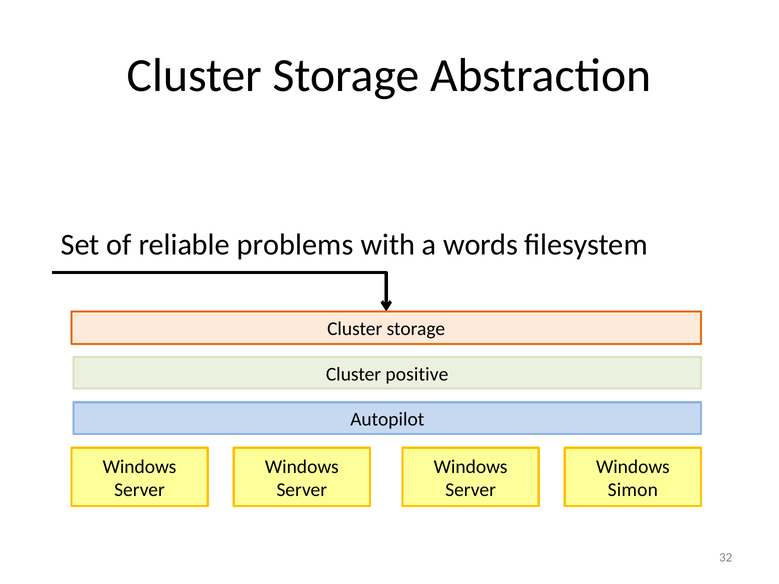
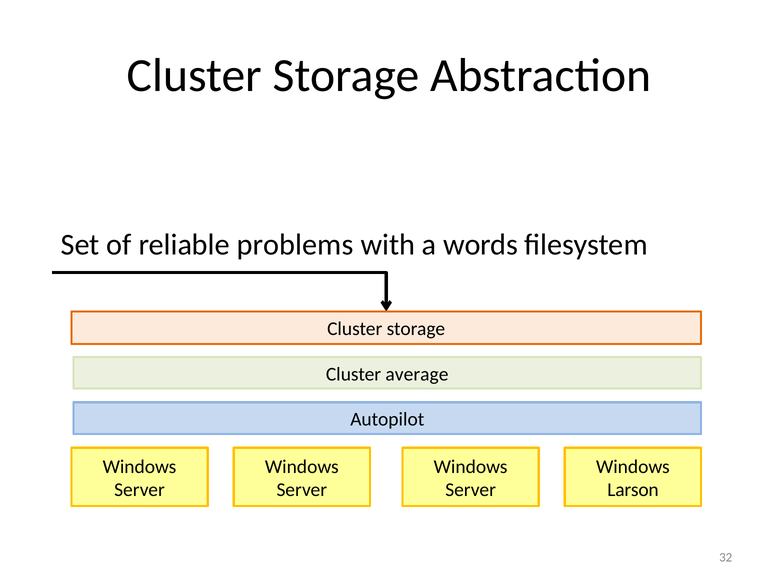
positive: positive -> average (417, 374)
Simon: Simon -> Larson (633, 490)
